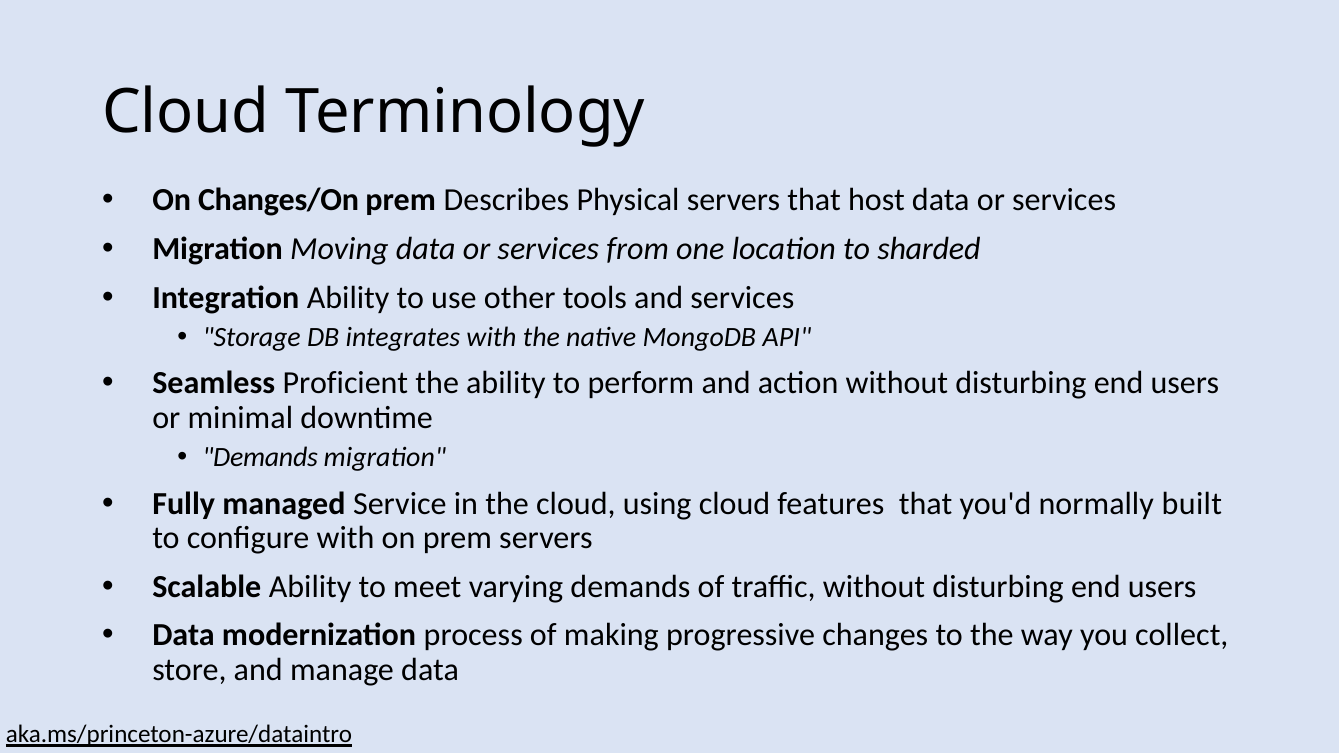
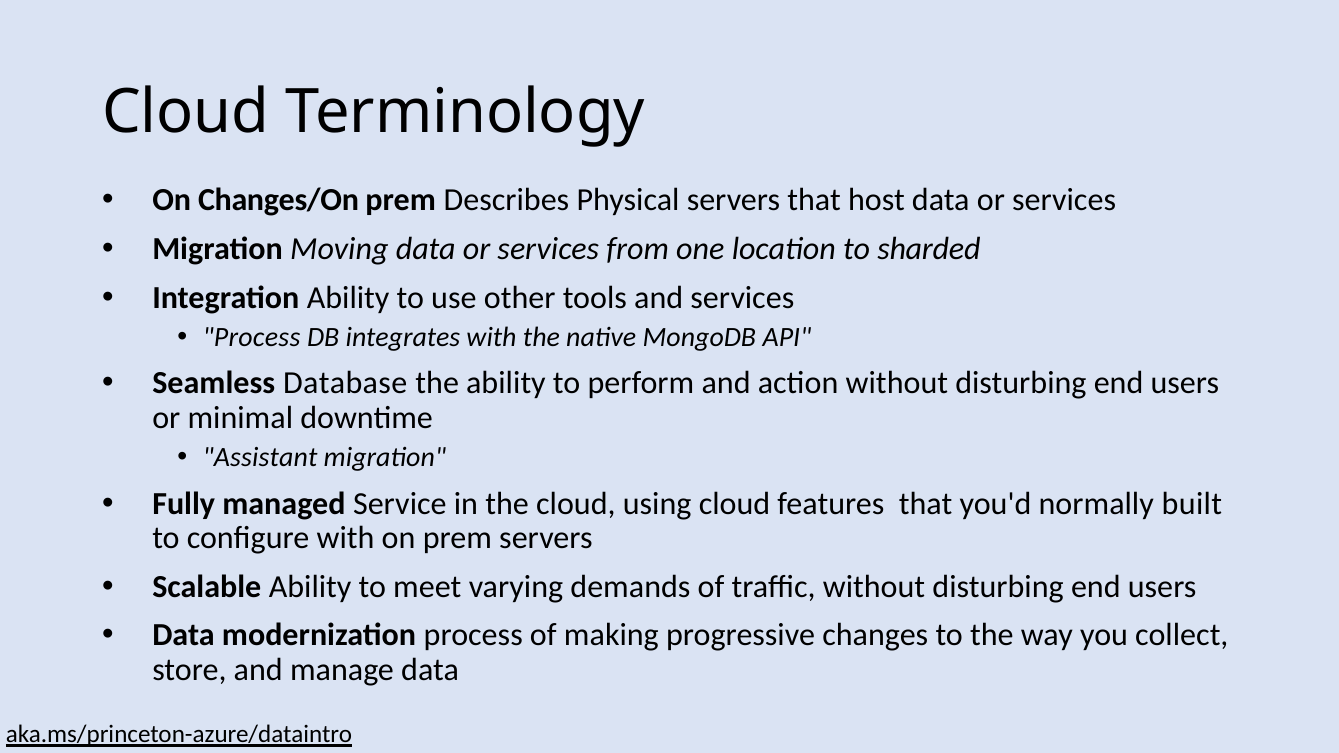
Storage: Storage -> Process (251, 337)
Proficient: Proficient -> Database (345, 383)
Demands: Demands -> Assistant (260, 457)
